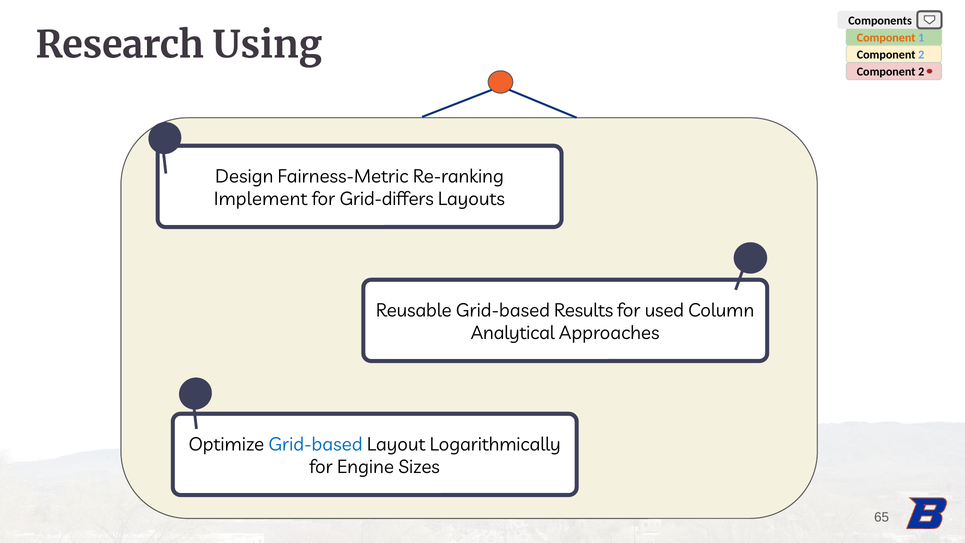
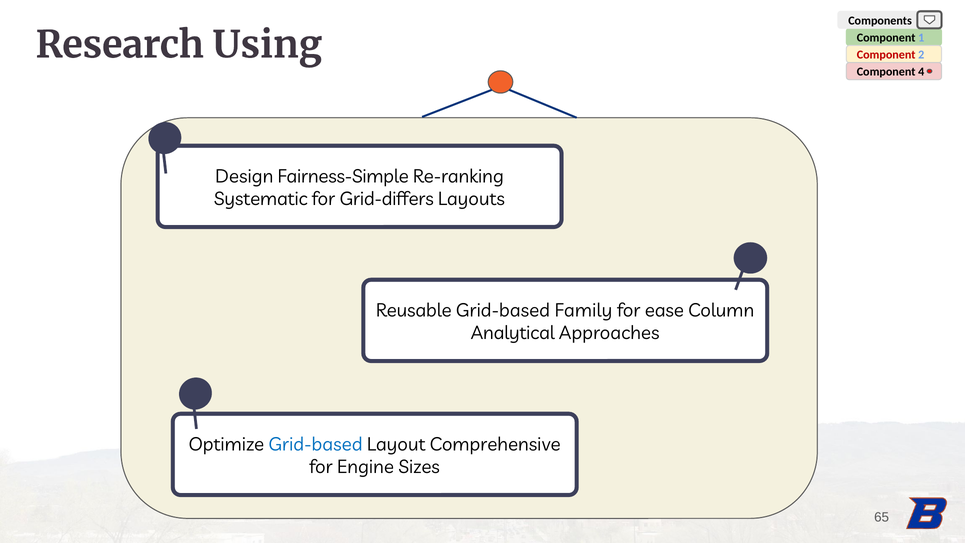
Component colour: orange -> black (886, 38)
Component colour: black -> red (886, 55)
2: 2 -> 4 (921, 72)
Fairness-Metric: Fairness-Metric -> Fairness-Simple (343, 176)
Implement: Implement -> Systematic (261, 199)
Results: Results -> Family (583, 310)
used: used -> ease (664, 310)
Logarithmically: Logarithmically -> Comprehensive (495, 444)
